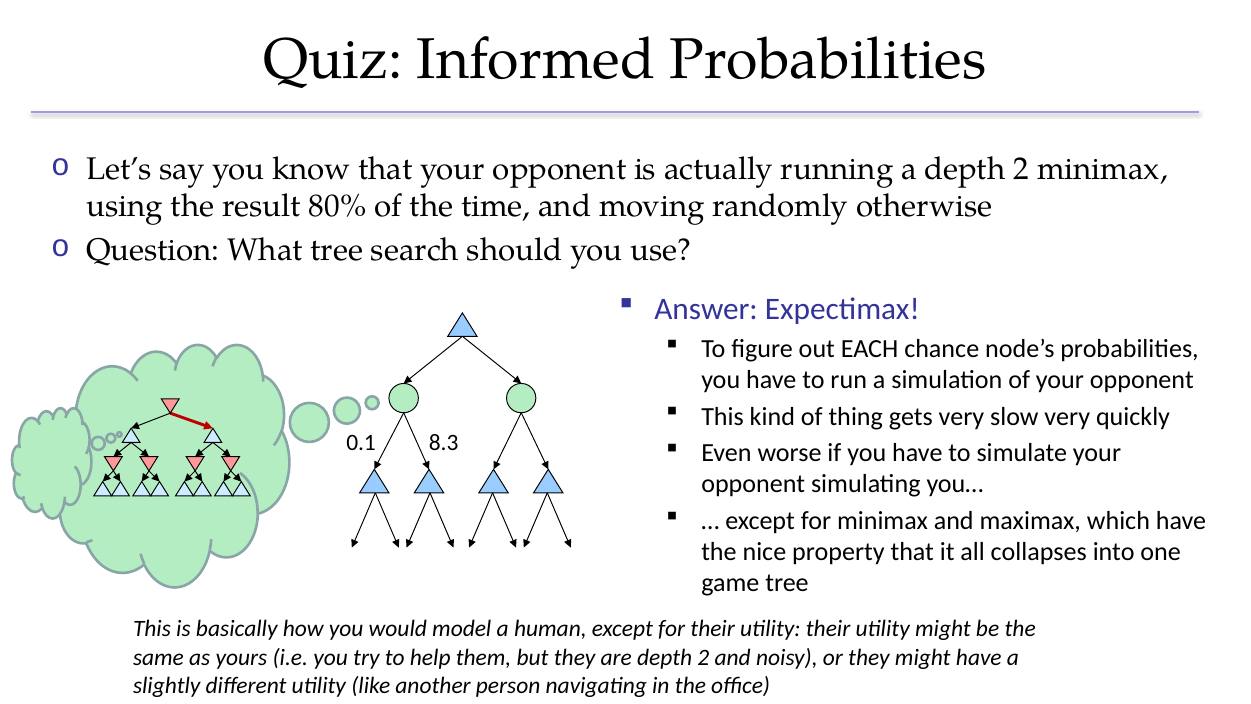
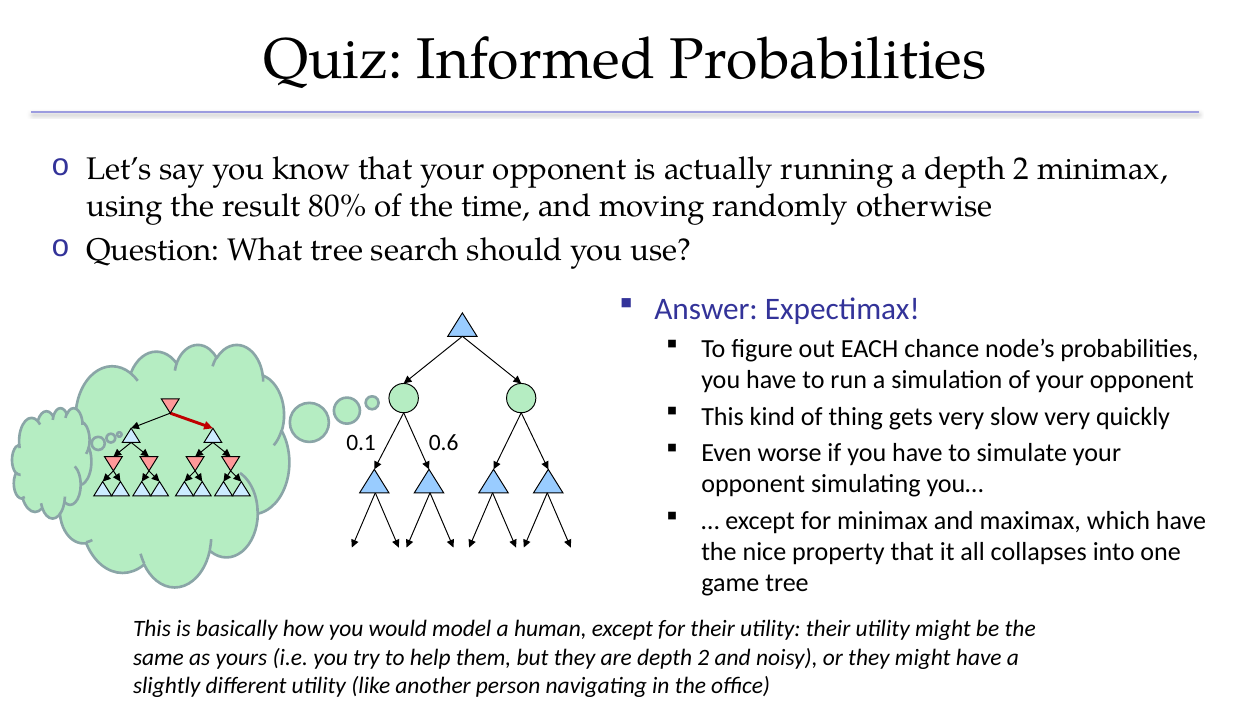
8.3: 8.3 -> 0.6 (444, 443)
